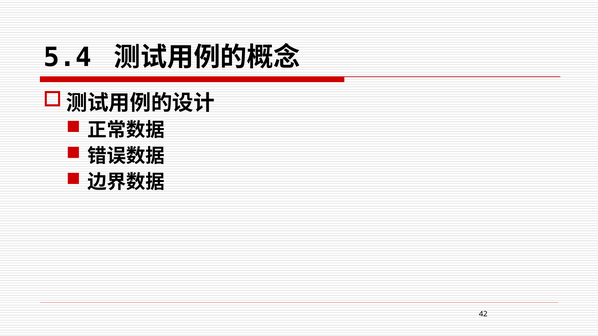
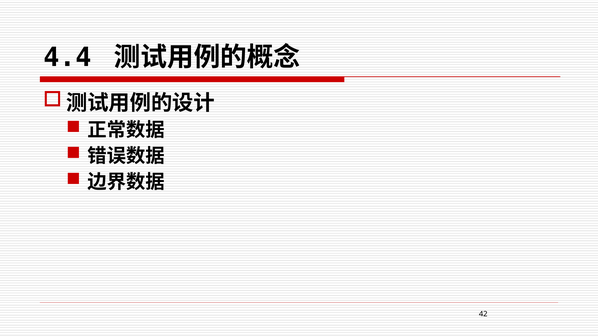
5.4: 5.4 -> 4.4 (68, 58)
